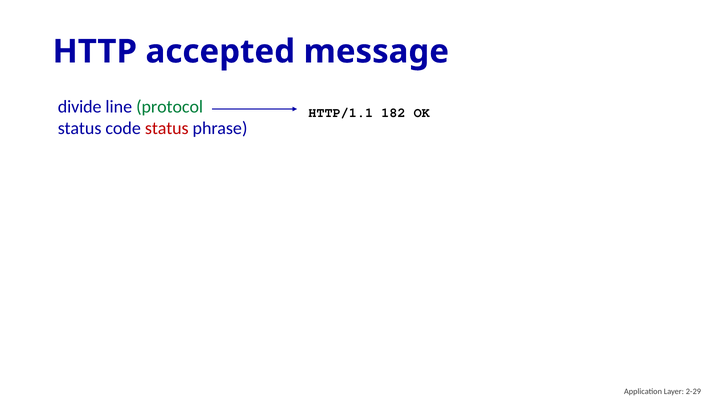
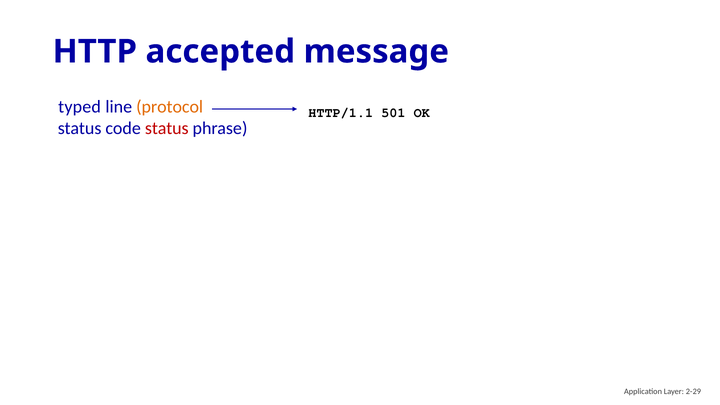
divide: divide -> typed (80, 107)
protocol colour: green -> orange (170, 107)
182: 182 -> 501 (393, 113)
